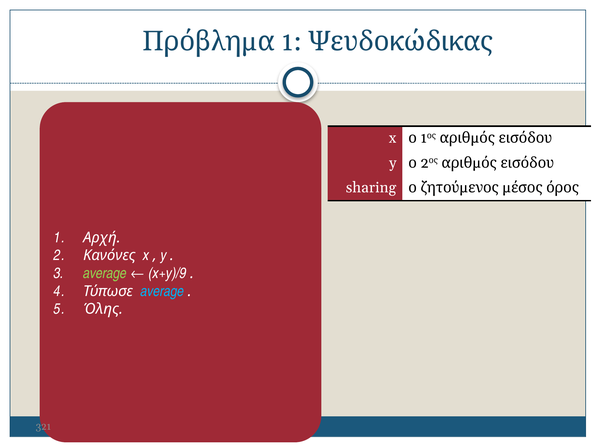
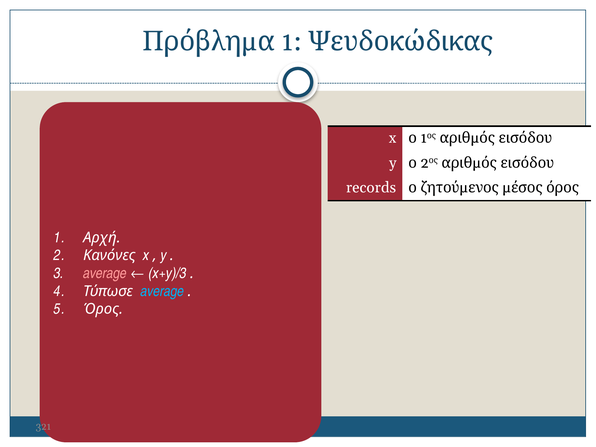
sharing: sharing -> records (371, 188)
average colour: light green -> pink (105, 273)
x+y)/9: x+y)/9 -> x+y)/3 (167, 273)
Όλης: Όλης -> Όρος (103, 309)
